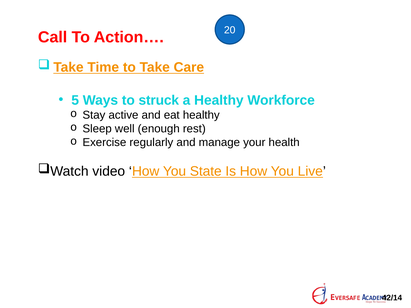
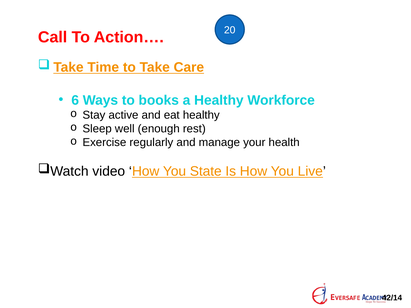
5: 5 -> 6 (75, 100)
struck: struck -> books (159, 100)
